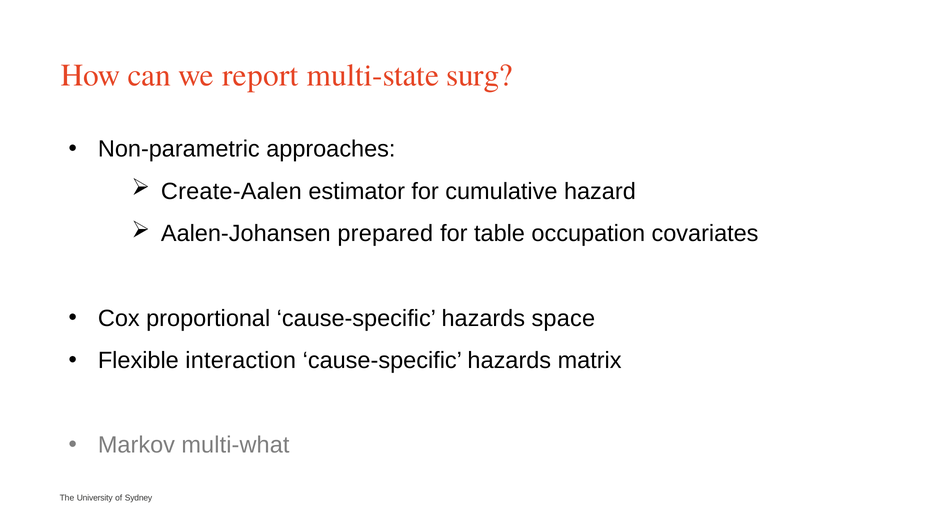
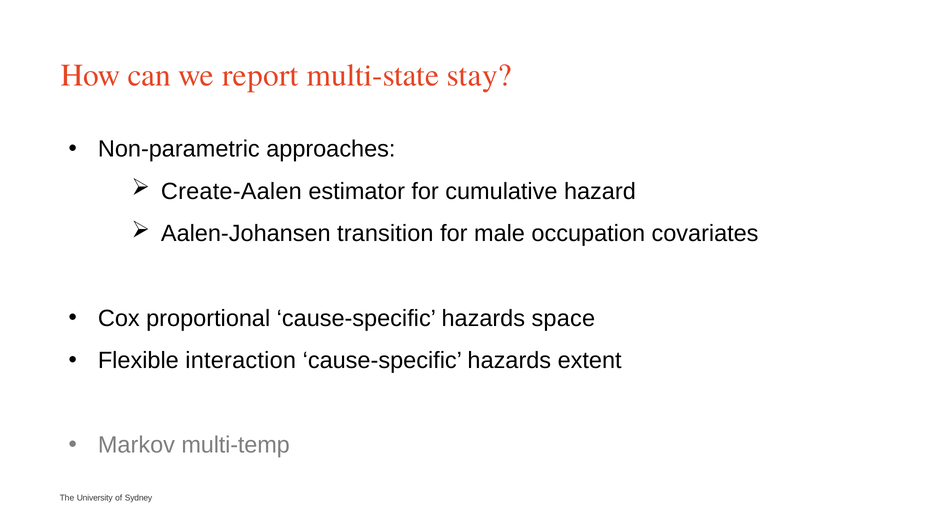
surg: surg -> stay (479, 75)
prepared: prepared -> transition (385, 234)
table: table -> male (500, 234)
matrix: matrix -> extent (590, 360)
multi-what: multi-what -> multi-temp (236, 445)
